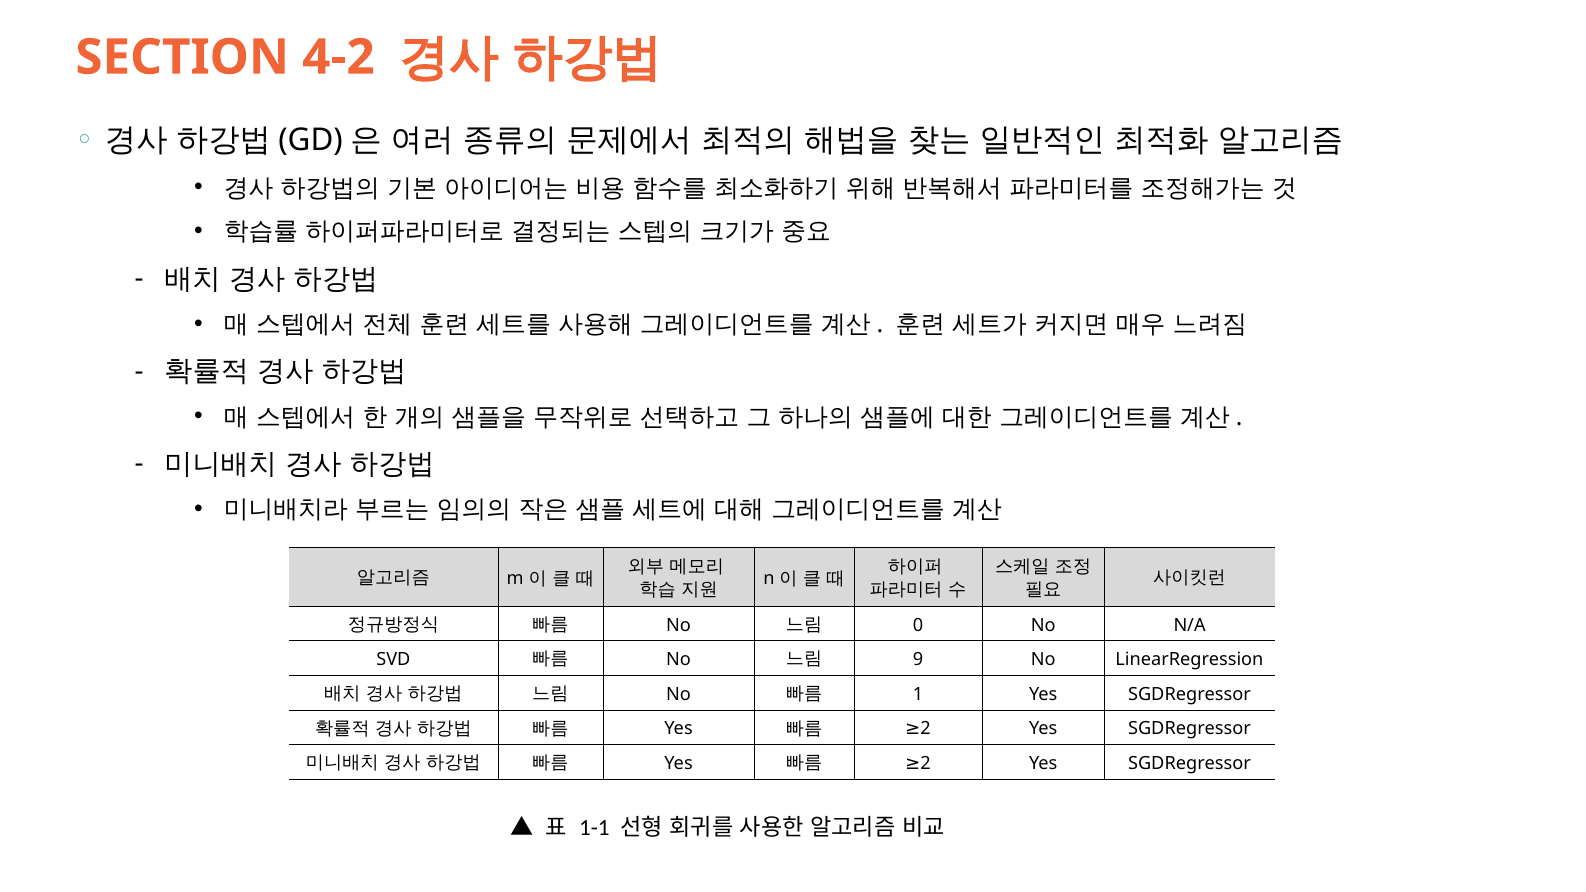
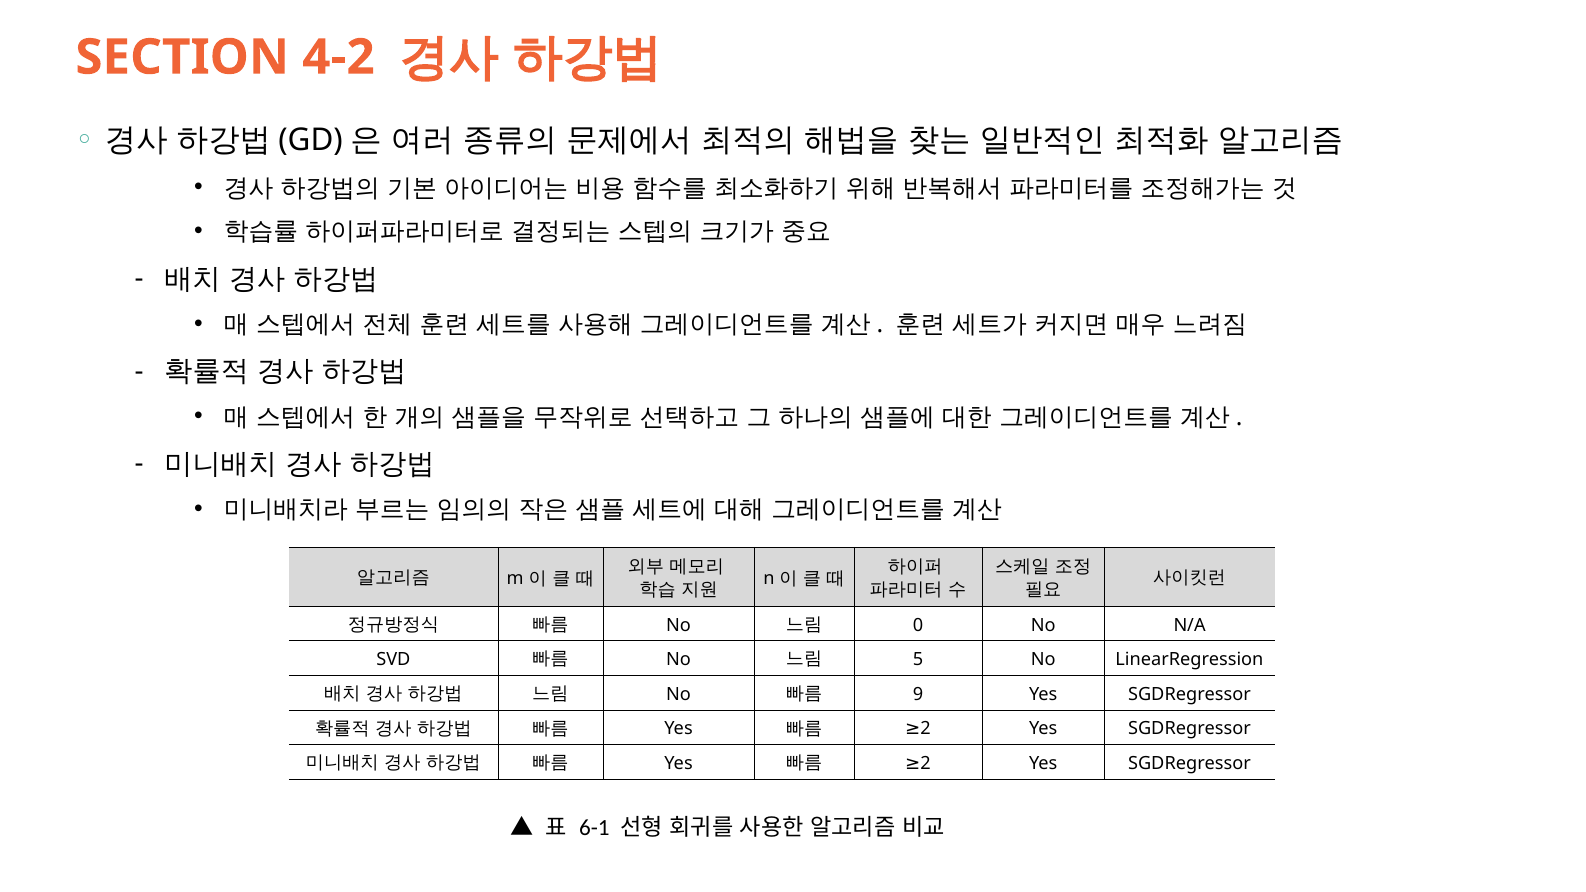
9: 9 -> 5 (918, 660)
1: 1 -> 9 (918, 694)
1-1: 1-1 -> 6-1 (594, 828)
